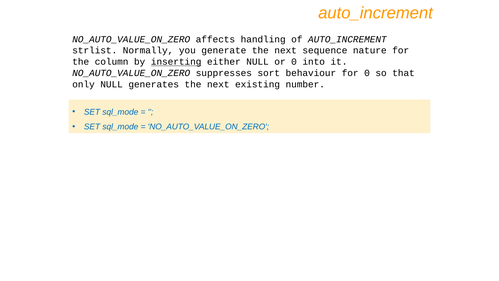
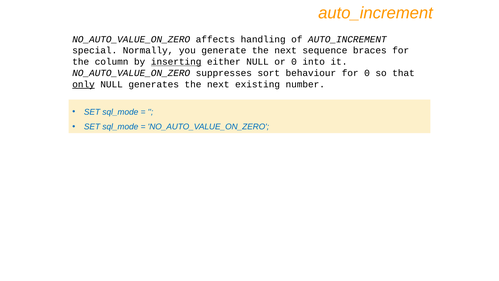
strlist: strlist -> special (95, 51)
nature: nature -> braces (370, 51)
only underline: none -> present (84, 84)
